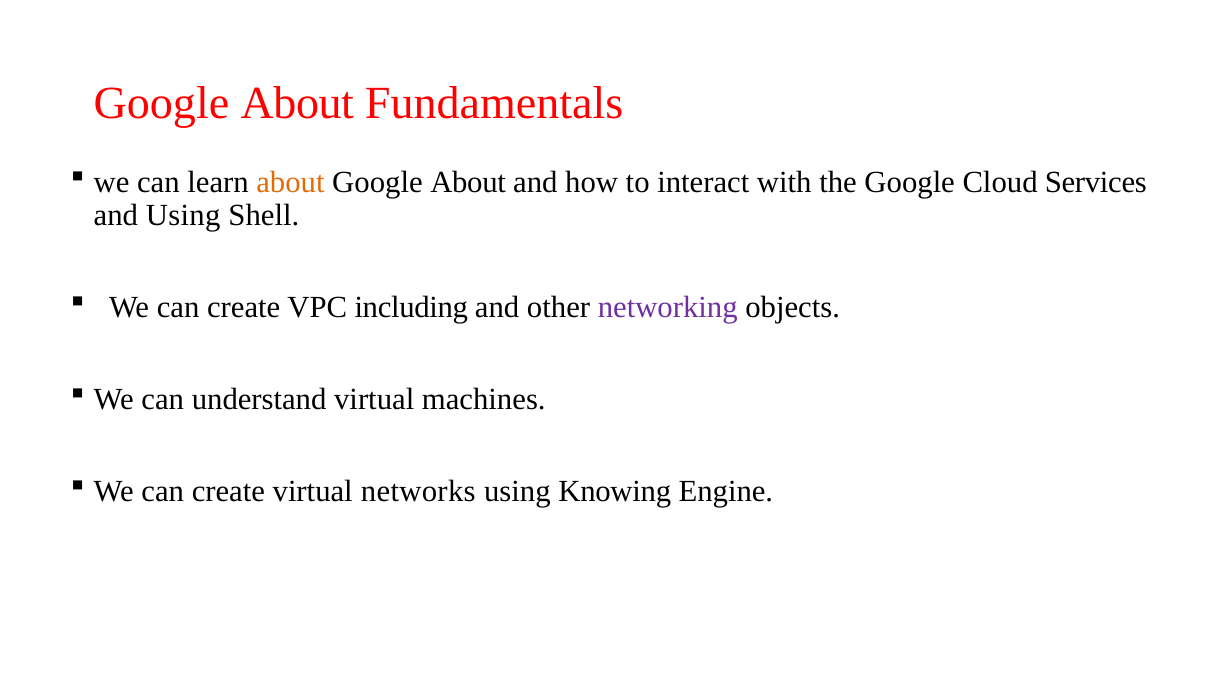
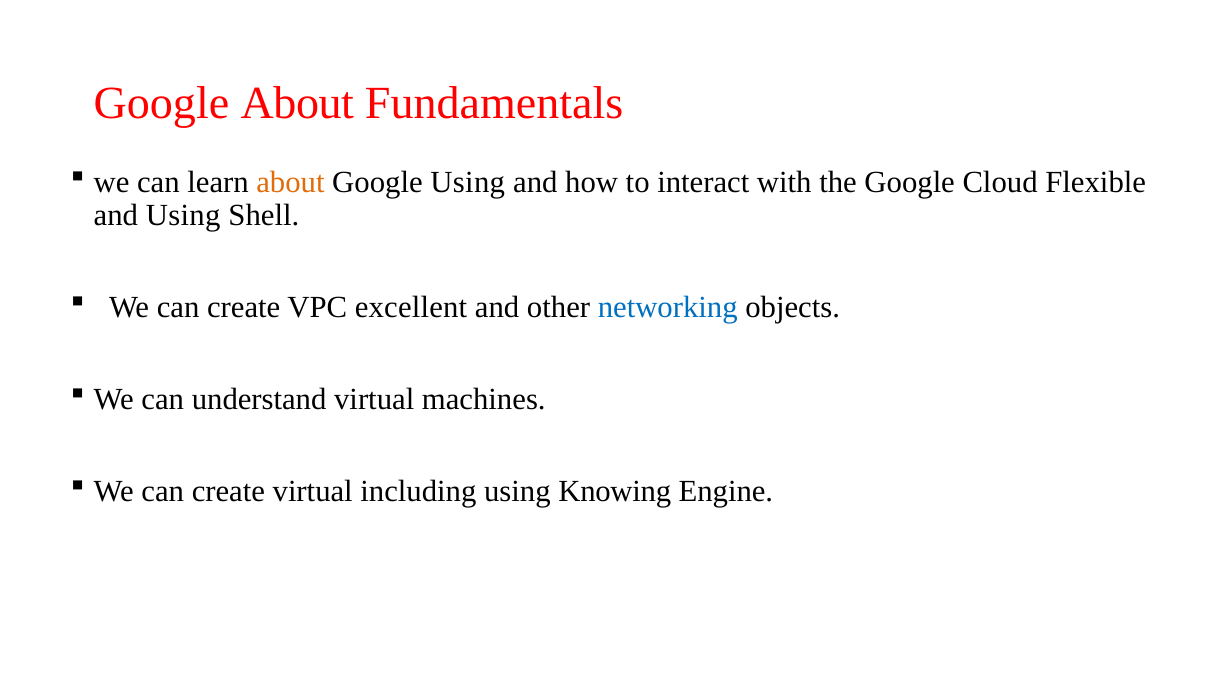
About: About -> Using (468, 182)
Services: Services -> Flexible (1096, 182)
including: including -> excellent (411, 307)
networking colour: purple -> blue (668, 307)
networks: networks -> including (418, 491)
